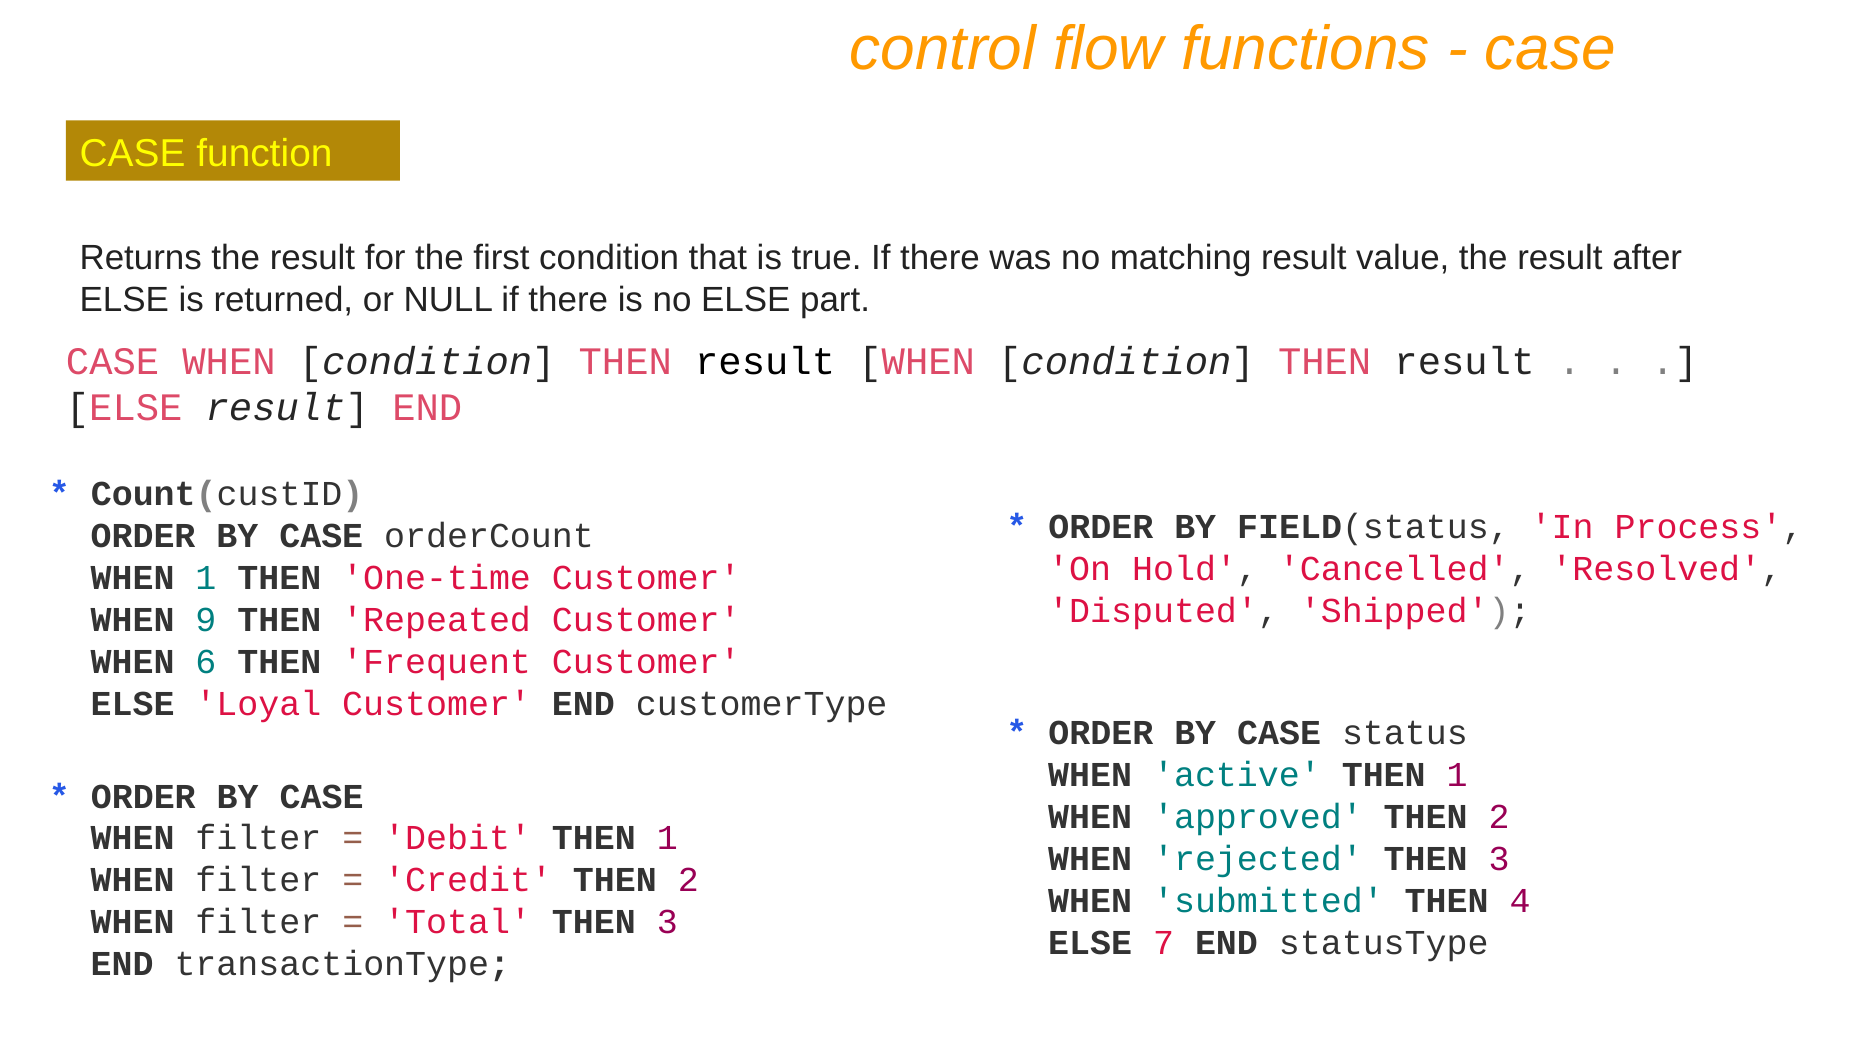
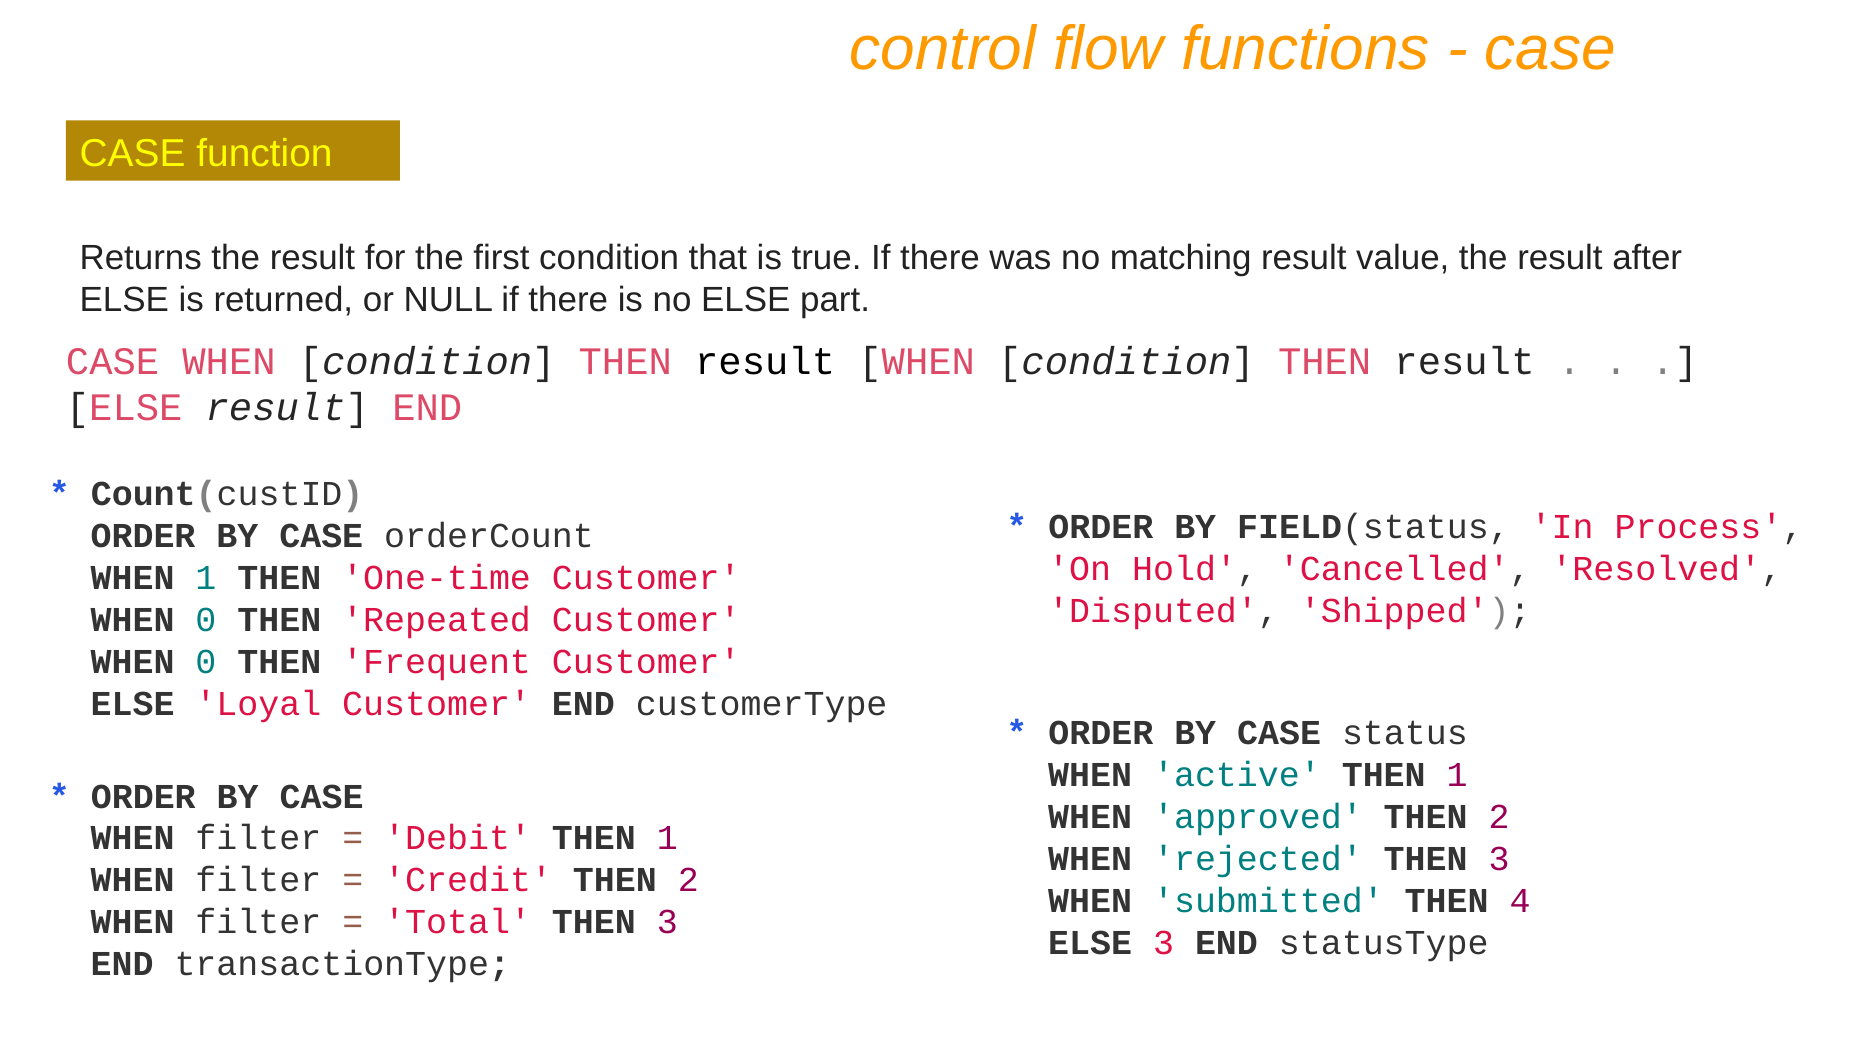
9: 9 -> 0 (206, 620)
6: 6 -> 0 (206, 662)
ELSE 7: 7 -> 3 (1164, 943)
